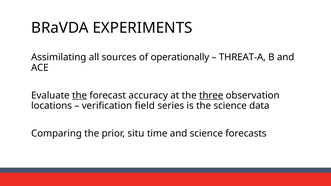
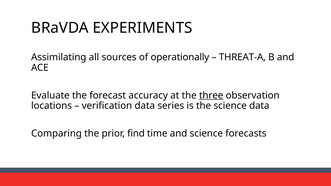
the underline: present -> none (80, 95)
verification field: field -> data (145, 106)
situ: situ -> find (136, 134)
